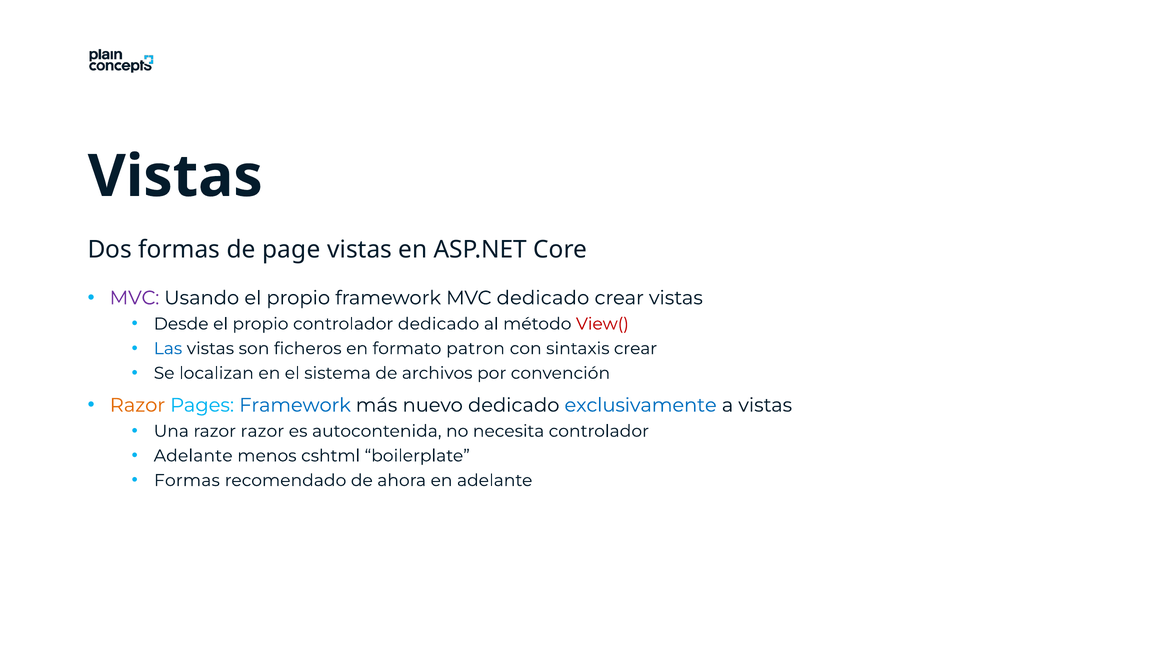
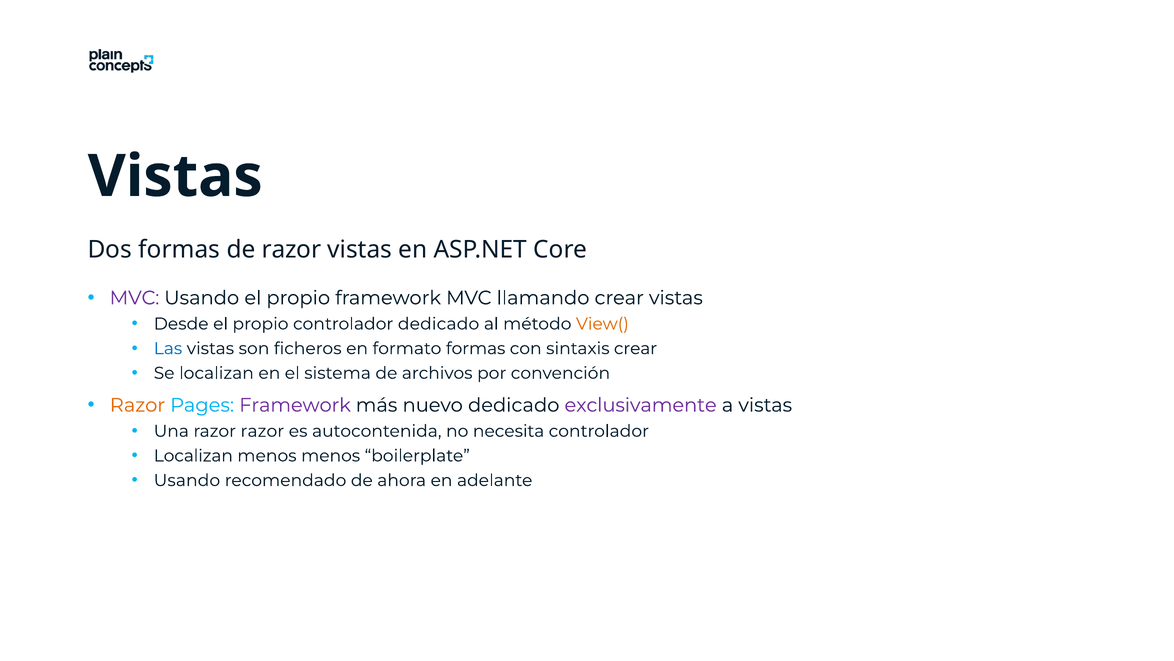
de page: page -> razor (292, 250)
MVC dedicado: dedicado -> llamando (543, 298)
View( colour: red -> orange (602, 324)
formato patron: patron -> formas (476, 348)
Framework colour: blue -> purple (295, 405)
exclusivamente colour: blue -> purple (641, 405)
Adelante: Adelante -> Localizan (193, 455)
menos cshtml: cshtml -> menos (331, 455)
Formas: Formas -> Usando (187, 480)
